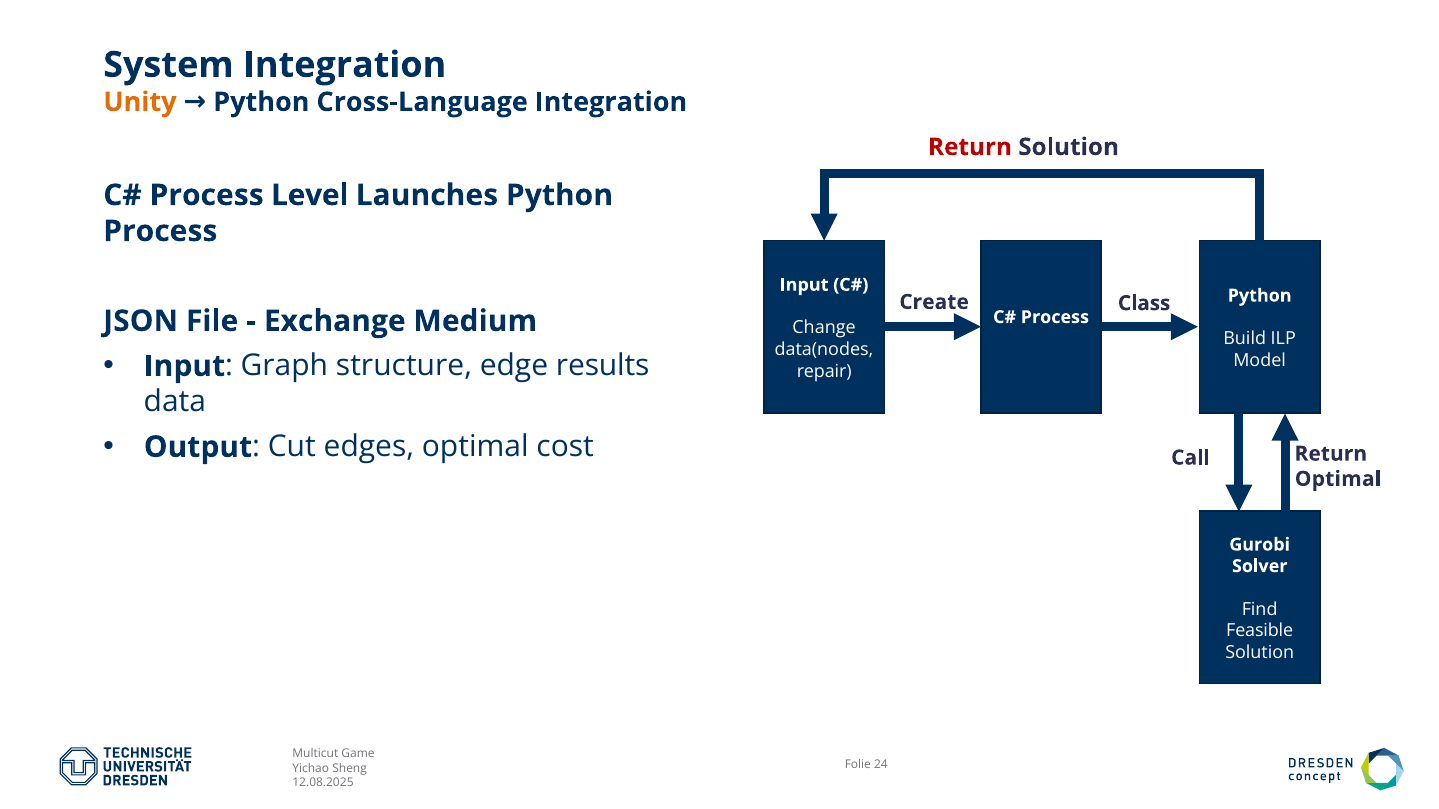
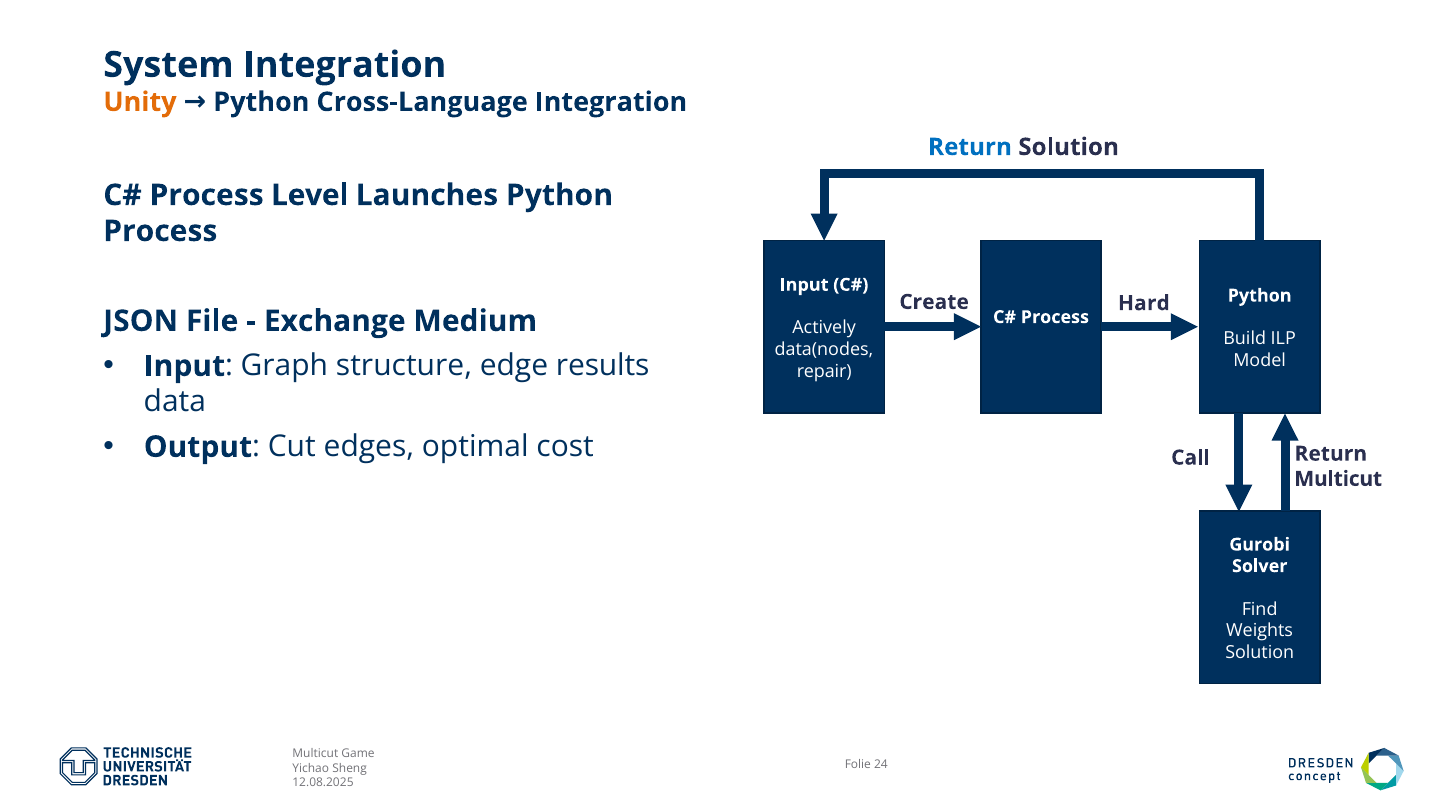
Return colour: red -> blue (970, 147)
Class: Class -> Hard (1144, 303)
Change: Change -> Actively (824, 328)
Optimal: Optimal -> Multicut (1338, 479)
Feasible: Feasible -> Weights (1260, 631)
